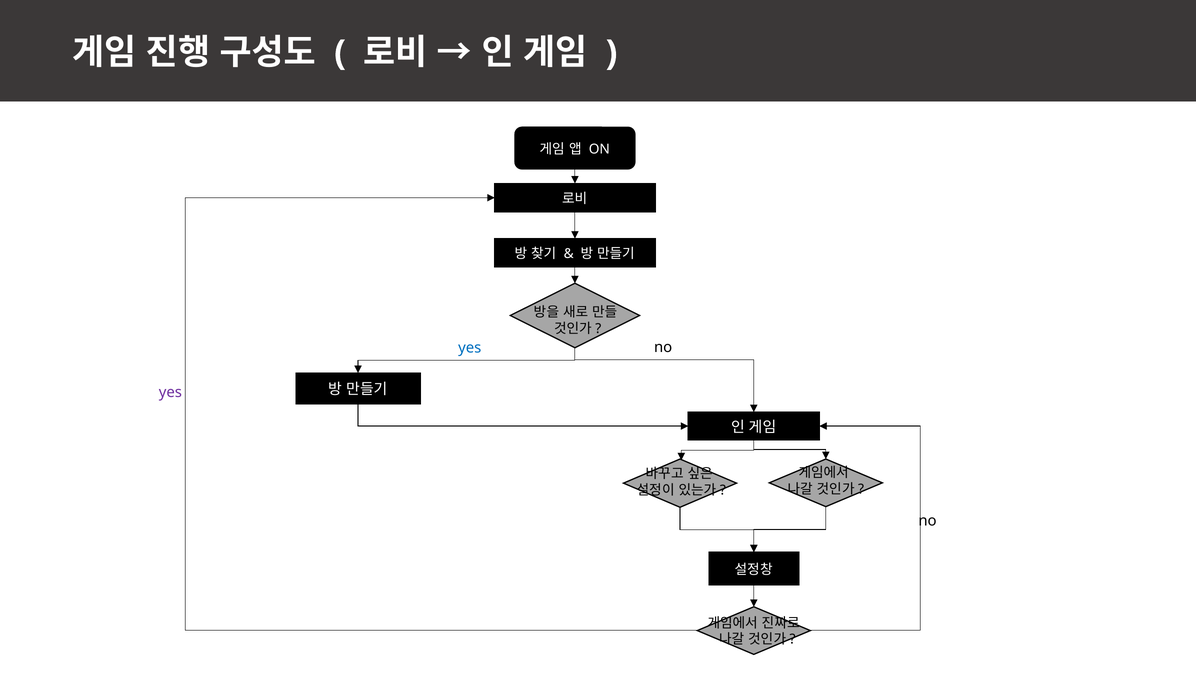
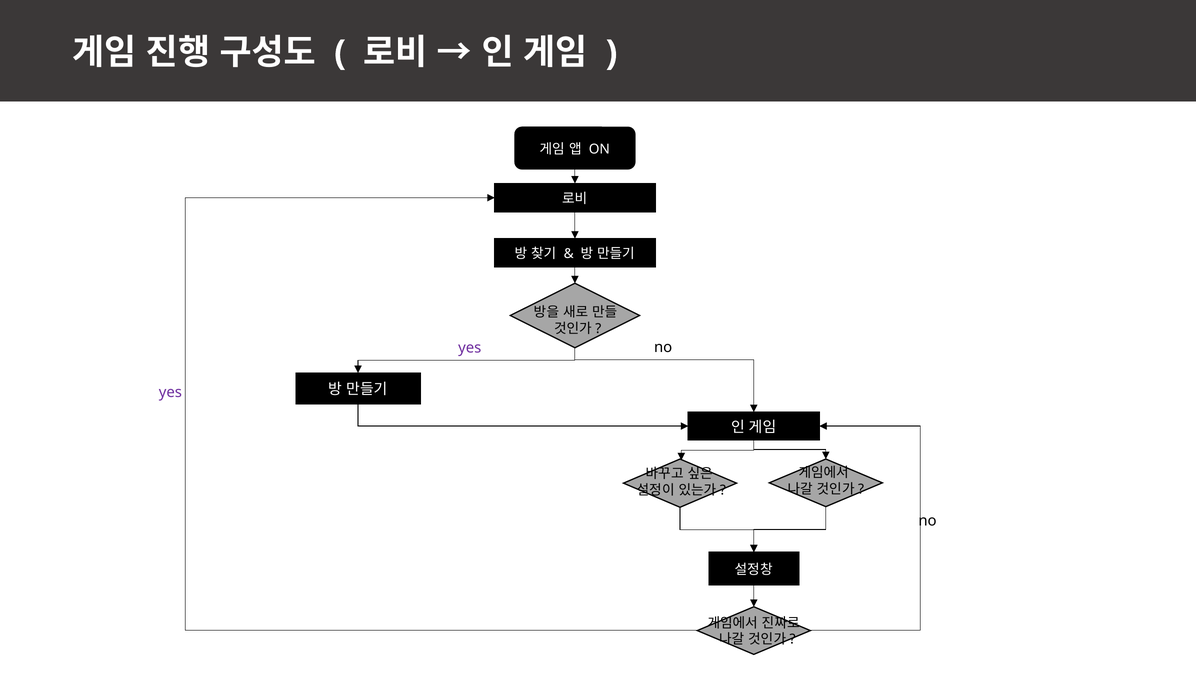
yes colour: blue -> purple (470, 347)
